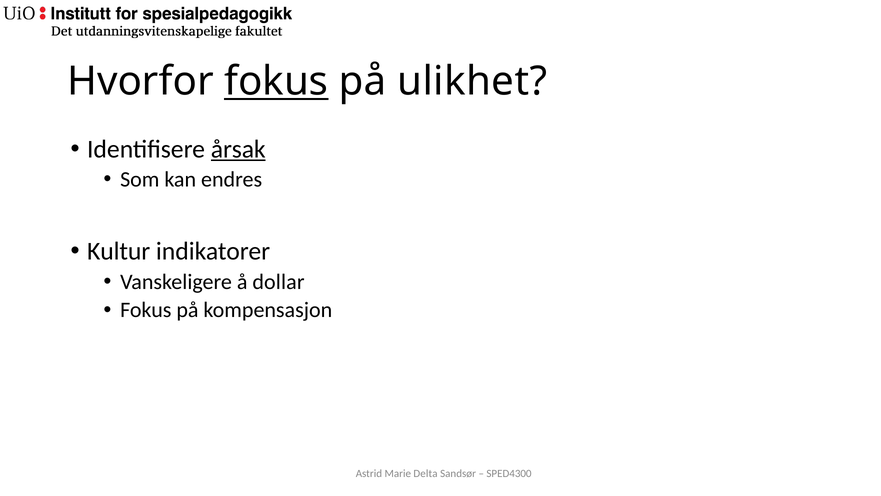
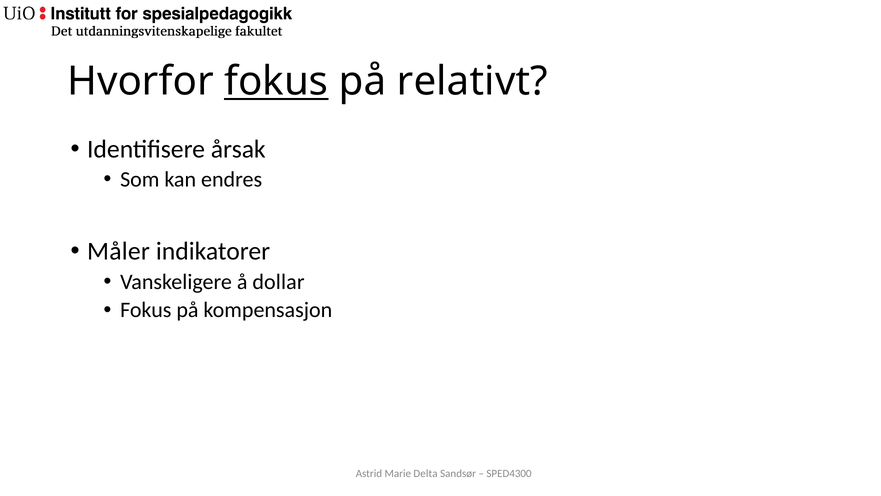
ulikhet: ulikhet -> relativt (472, 82)
årsak underline: present -> none (238, 149)
Kultur: Kultur -> Måler (119, 251)
